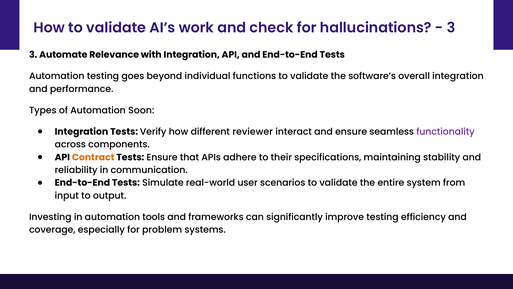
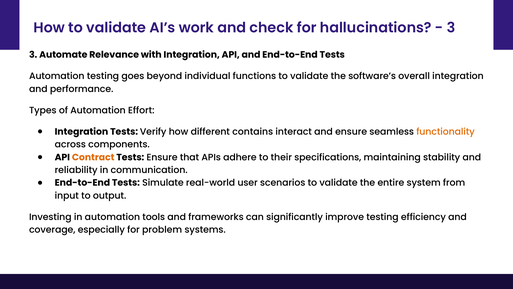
Soon: Soon -> Effort (141, 110)
reviewer: reviewer -> contains (253, 132)
functionality colour: purple -> orange (446, 132)
